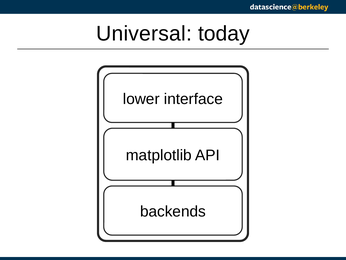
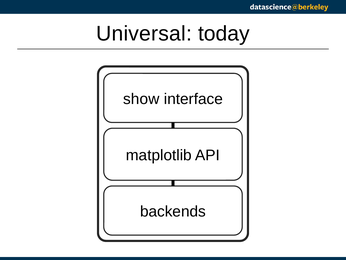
lower: lower -> show (141, 99)
